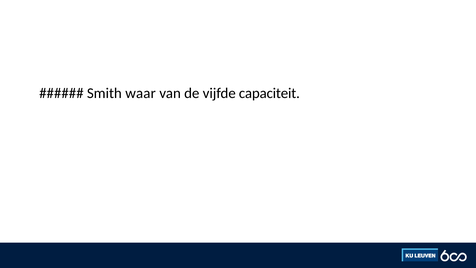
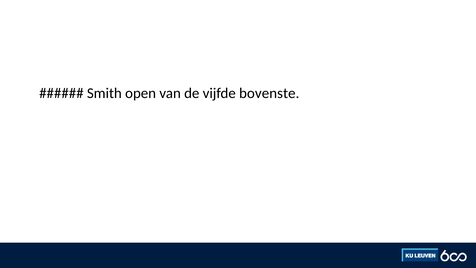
waar: waar -> open (141, 93)
capaciteit: capaciteit -> bovenste (269, 93)
